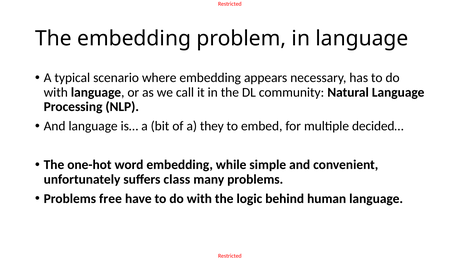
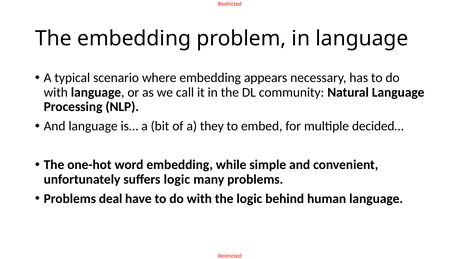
suffers class: class -> logic (177, 179)
free: free -> deal (111, 198)
